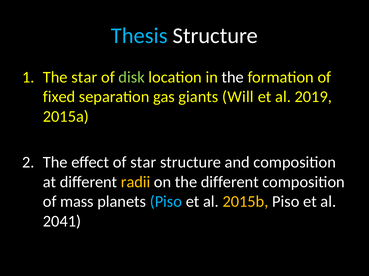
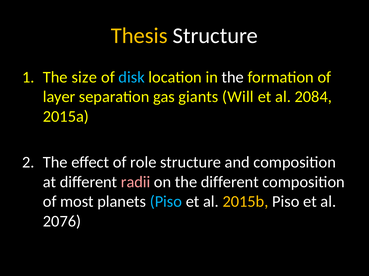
Thesis colour: light blue -> yellow (139, 36)
The star: star -> size (84, 77)
disk colour: light green -> light blue (132, 77)
fixed: fixed -> layer (59, 97)
2019: 2019 -> 2084 (313, 97)
of star: star -> role (143, 163)
radii colour: yellow -> pink (136, 182)
mass: mass -> most (77, 202)
2041: 2041 -> 2076 (62, 222)
